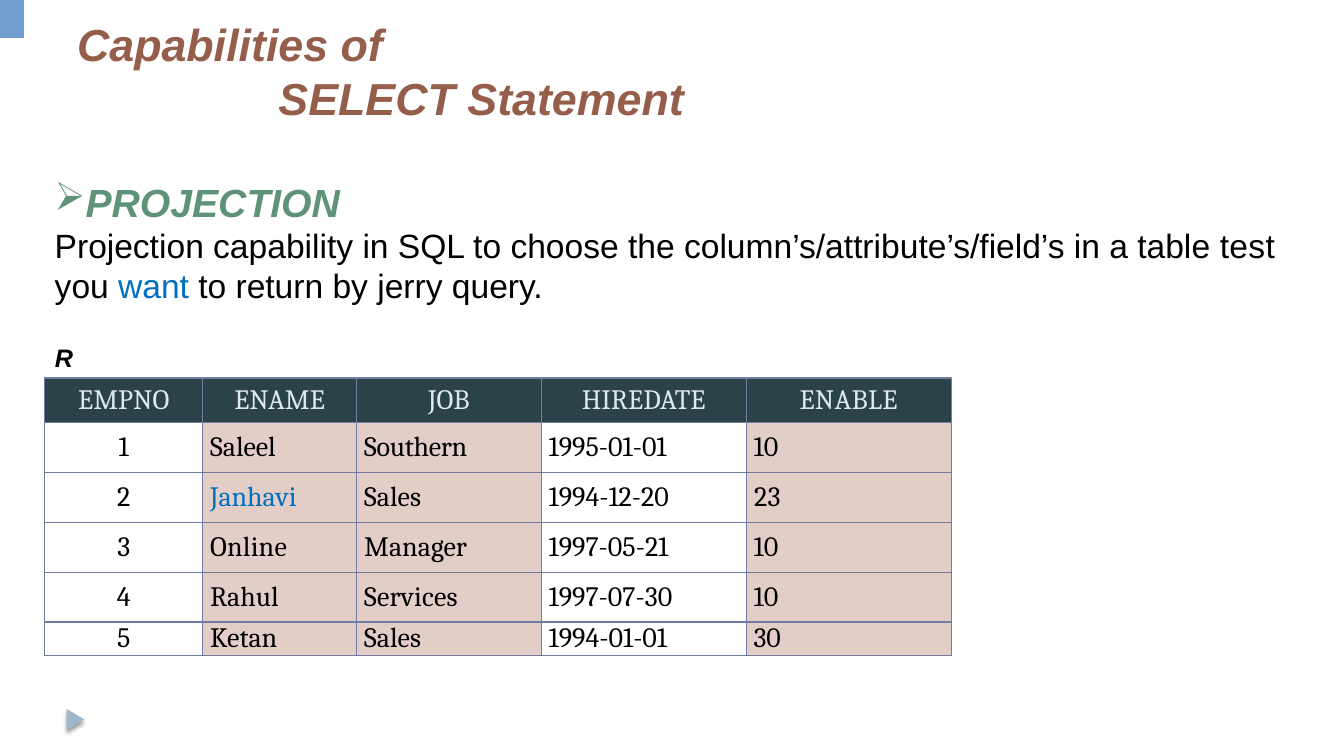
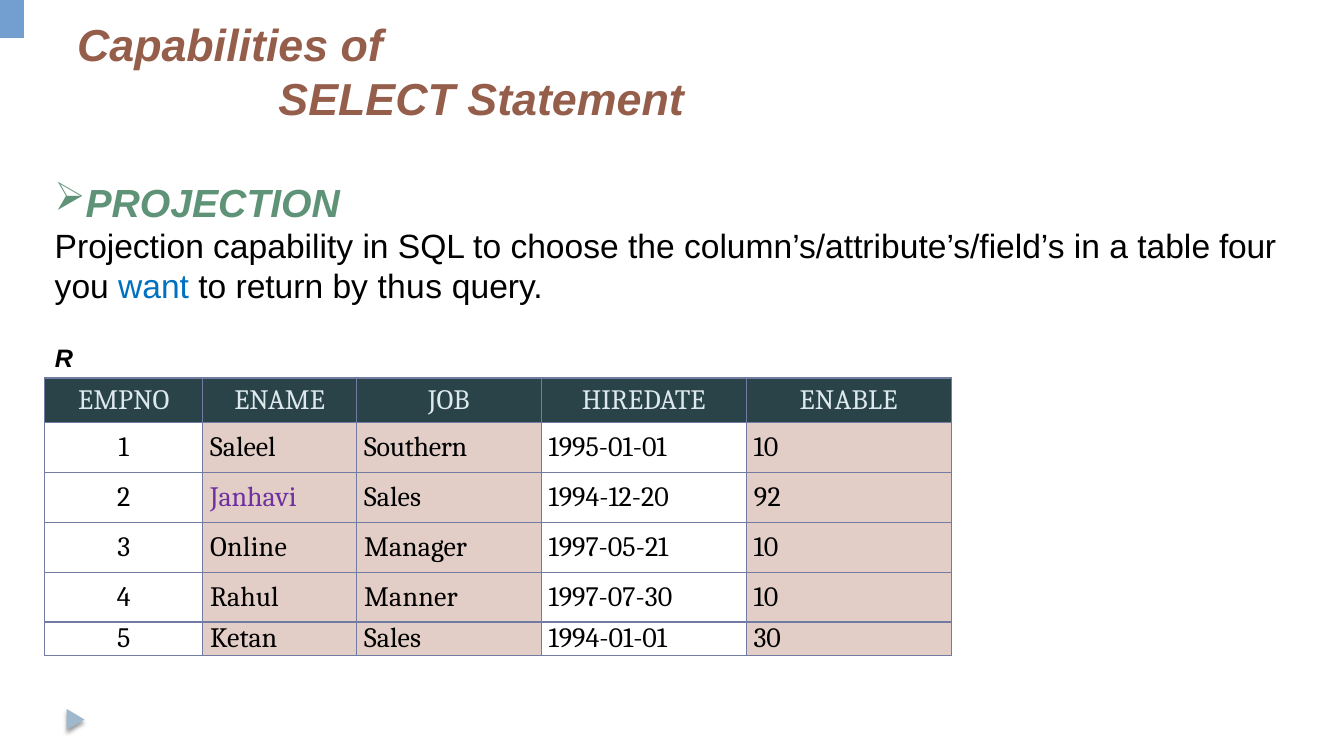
test: test -> four (1248, 247)
jerry: jerry -> thus (410, 288)
Janhavi colour: blue -> purple (253, 497)
23: 23 -> 92 (767, 497)
Services: Services -> Manner (411, 596)
